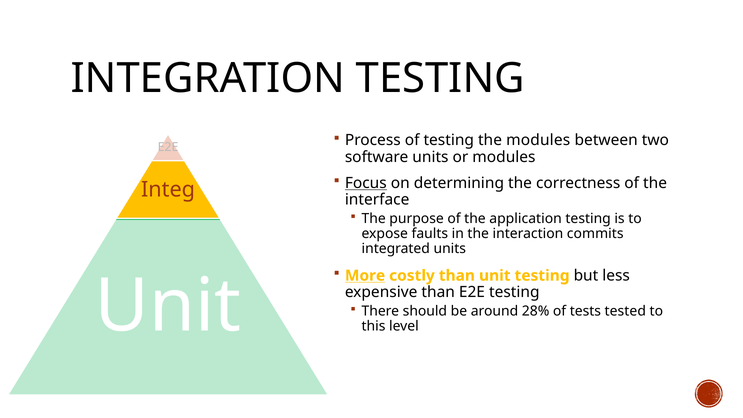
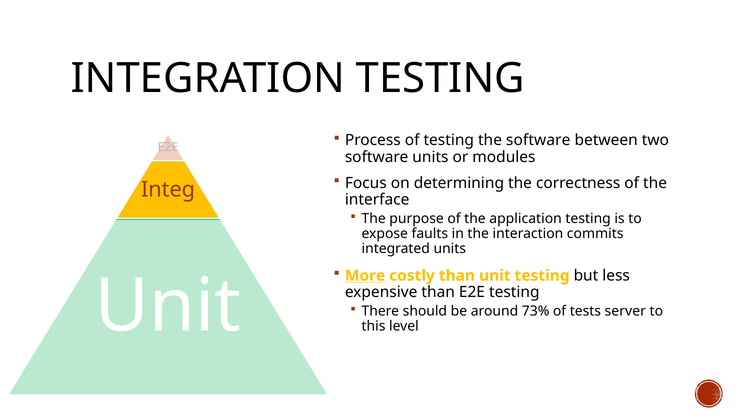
the modules: modules -> software (538, 140)
Focus underline: present -> none (366, 183)
28%: 28% -> 73% (536, 311)
tested: tested -> server (625, 311)
